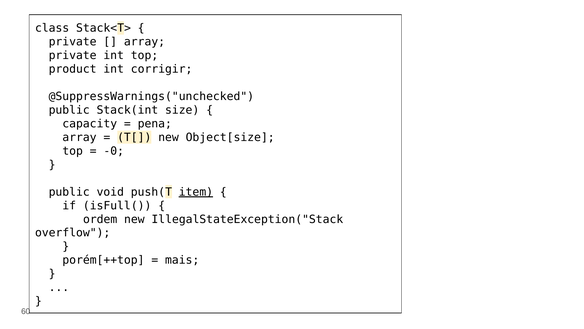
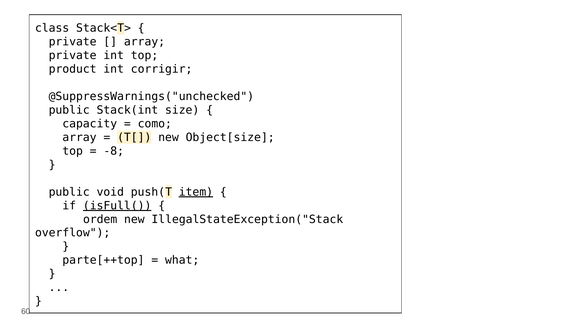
pena: pena -> como (155, 123)
-0: -0 -> -8 (114, 151)
isFull( underline: none -> present (117, 205)
porém[++top: porém[++top -> parte[++top (103, 260)
mais: mais -> what (182, 260)
